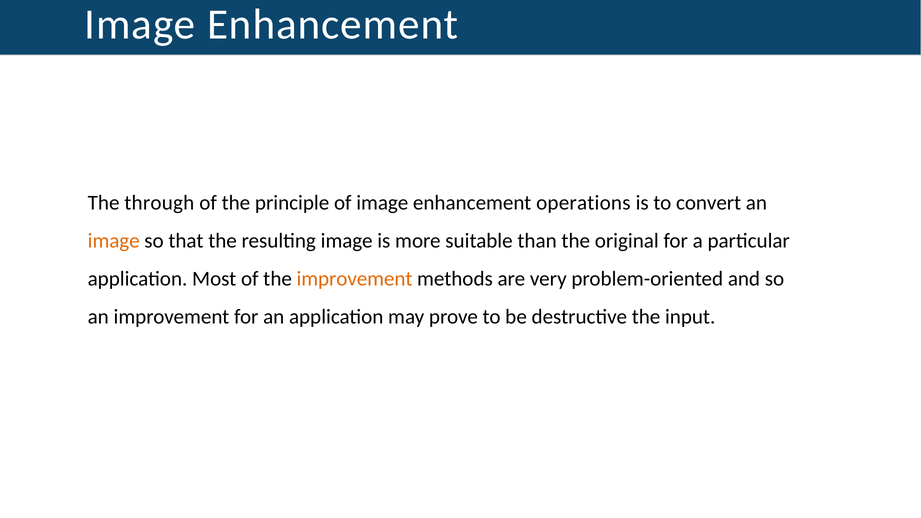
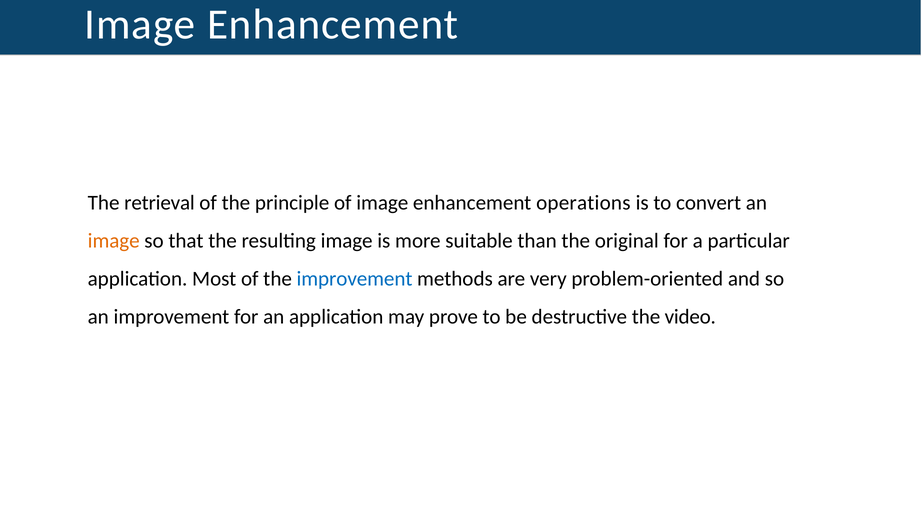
through: through -> retrieval (160, 203)
improvement colour: orange -> blue (355, 279)
input: input -> video (690, 317)
